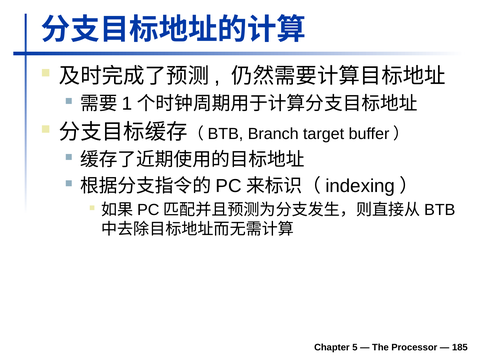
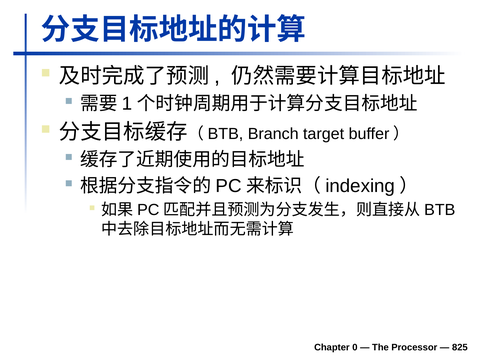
5: 5 -> 0 (355, 348)
185: 185 -> 825 (460, 348)
